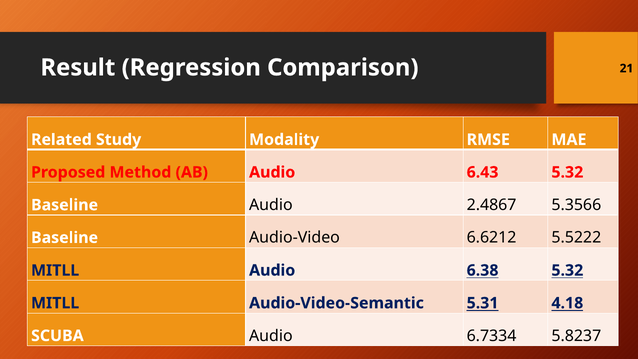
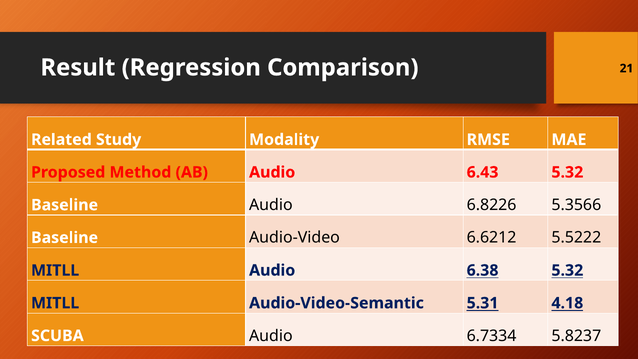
2.4867: 2.4867 -> 6.8226 (492, 205)
